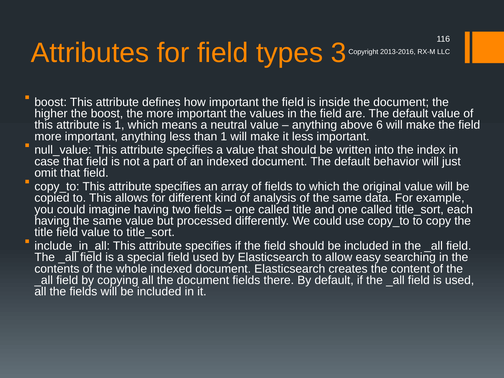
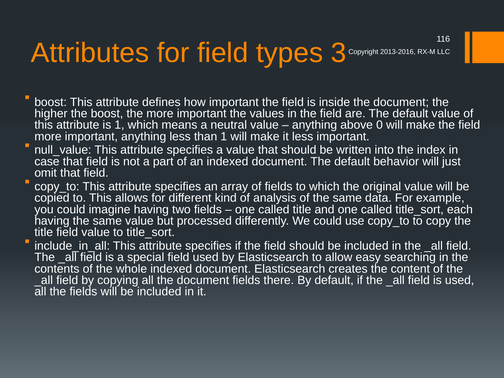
6: 6 -> 0 (379, 125)
